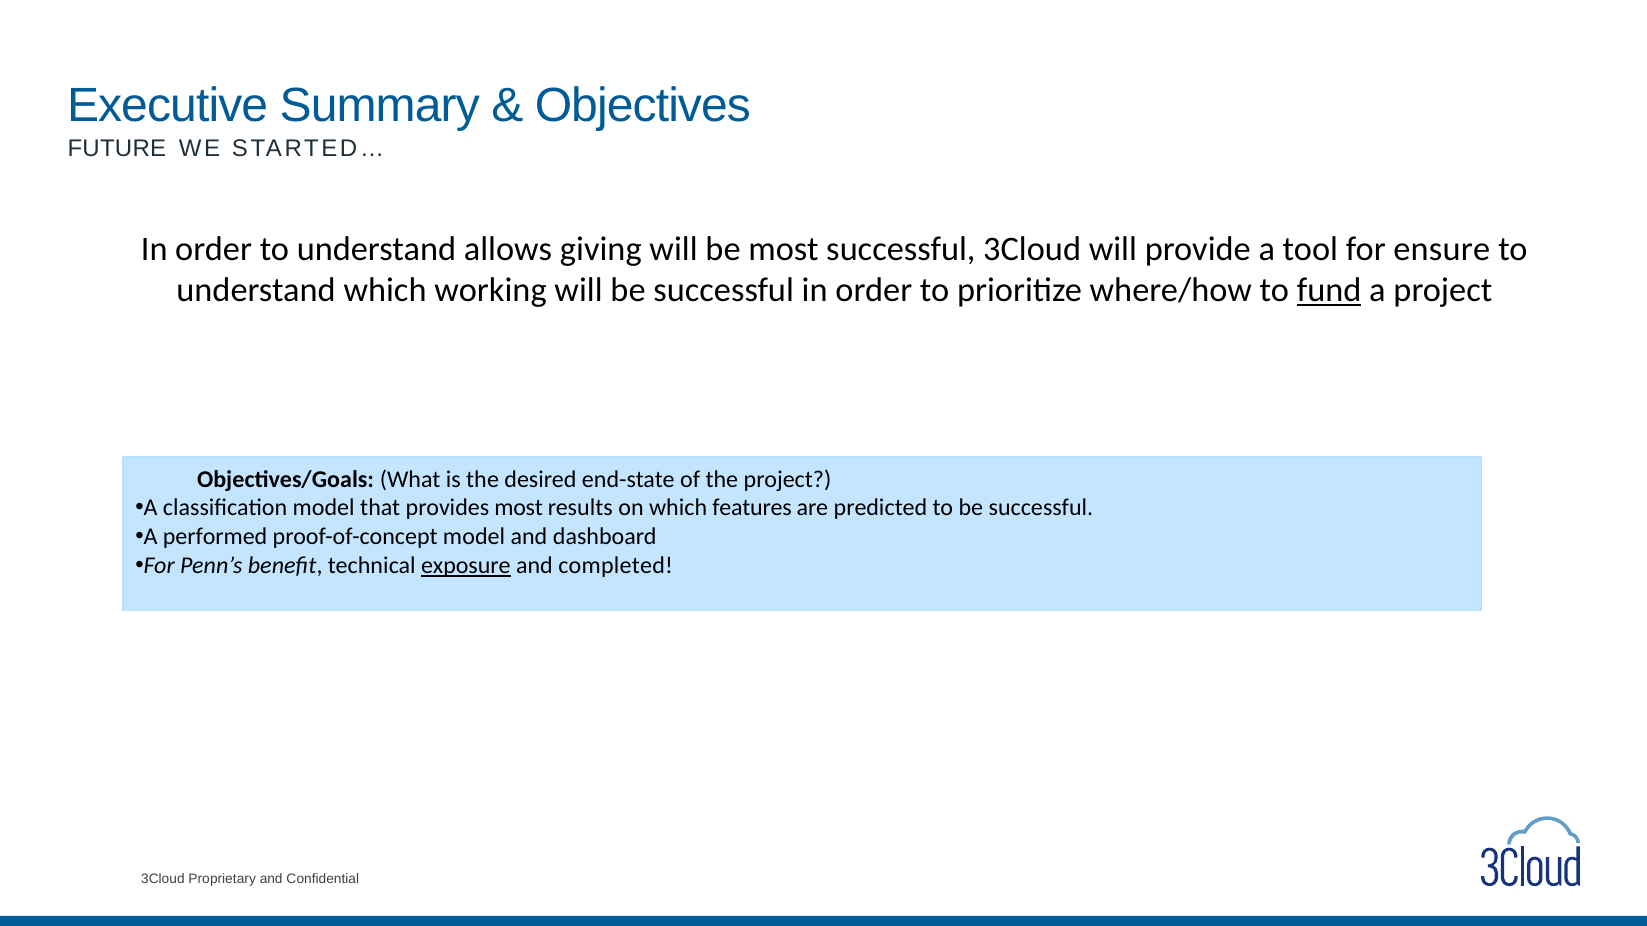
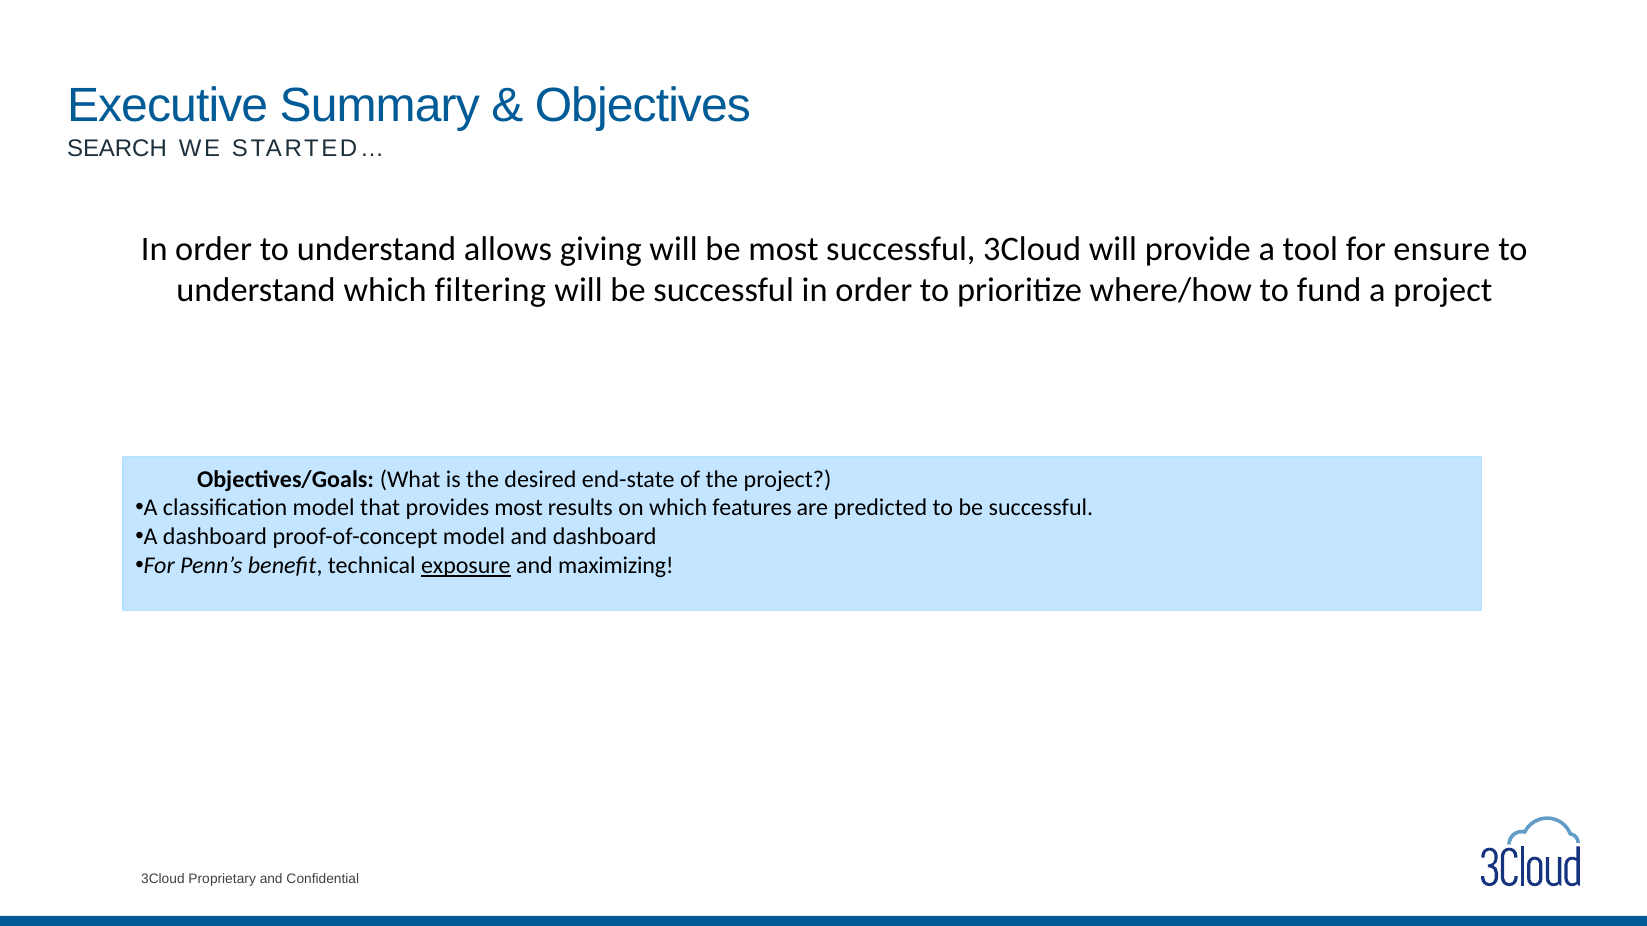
FUTURE: FUTURE -> SEARCH (117, 148)
working: working -> filtering (490, 290)
fund underline: present -> none (1329, 290)
A performed: performed -> dashboard (215, 537)
completed: completed -> maximizing (616, 566)
